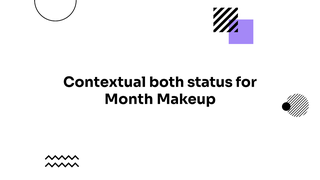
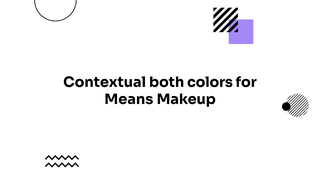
status: status -> colors (210, 82)
Month: Month -> Means (129, 99)
